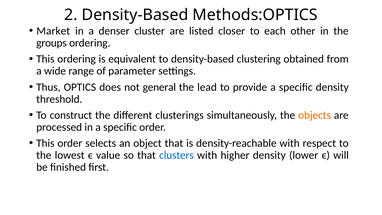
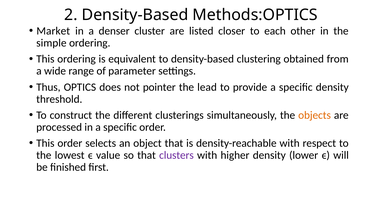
groups: groups -> simple (51, 43)
general: general -> pointer (159, 87)
clusters colour: blue -> purple (176, 155)
